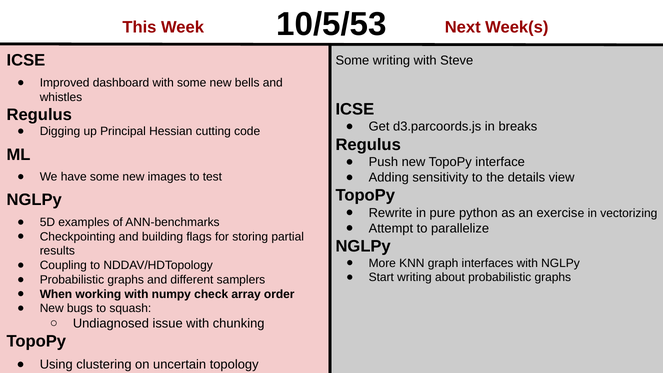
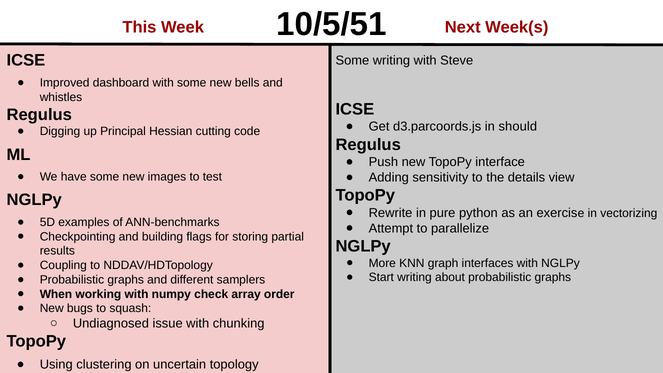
10/5/53: 10/5/53 -> 10/5/51 (331, 24)
breaks: breaks -> should (518, 127)
